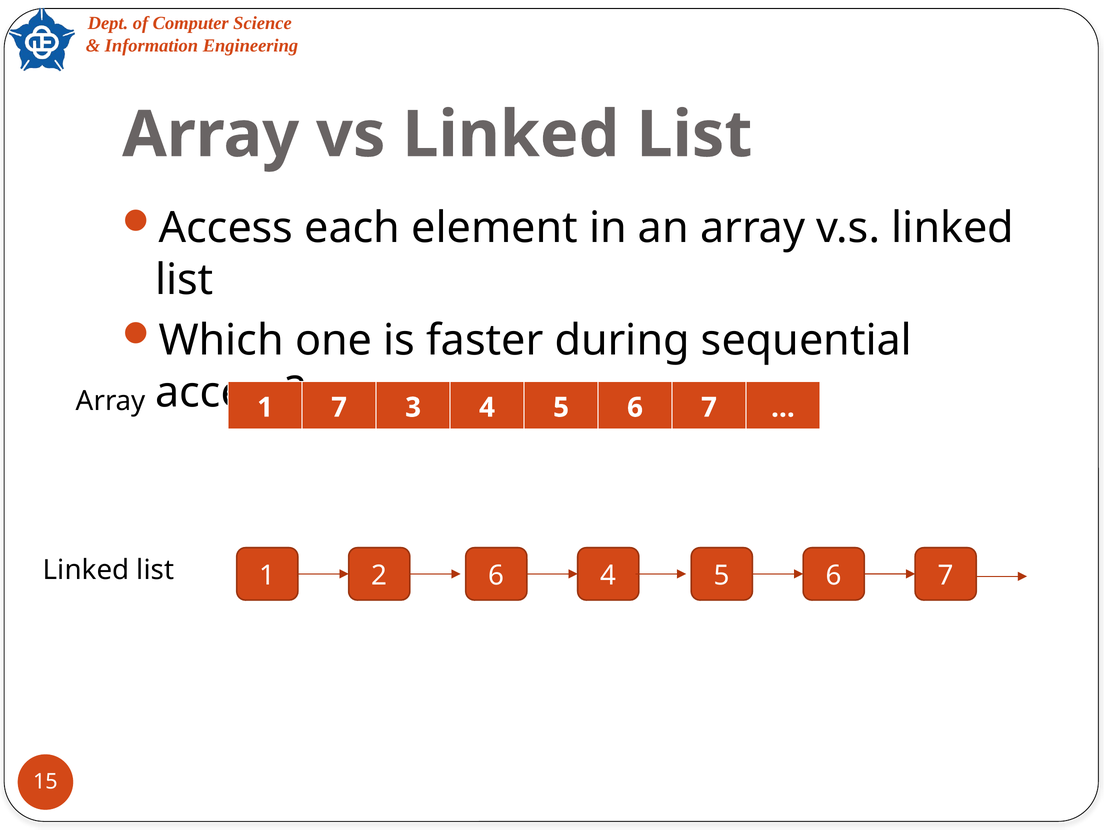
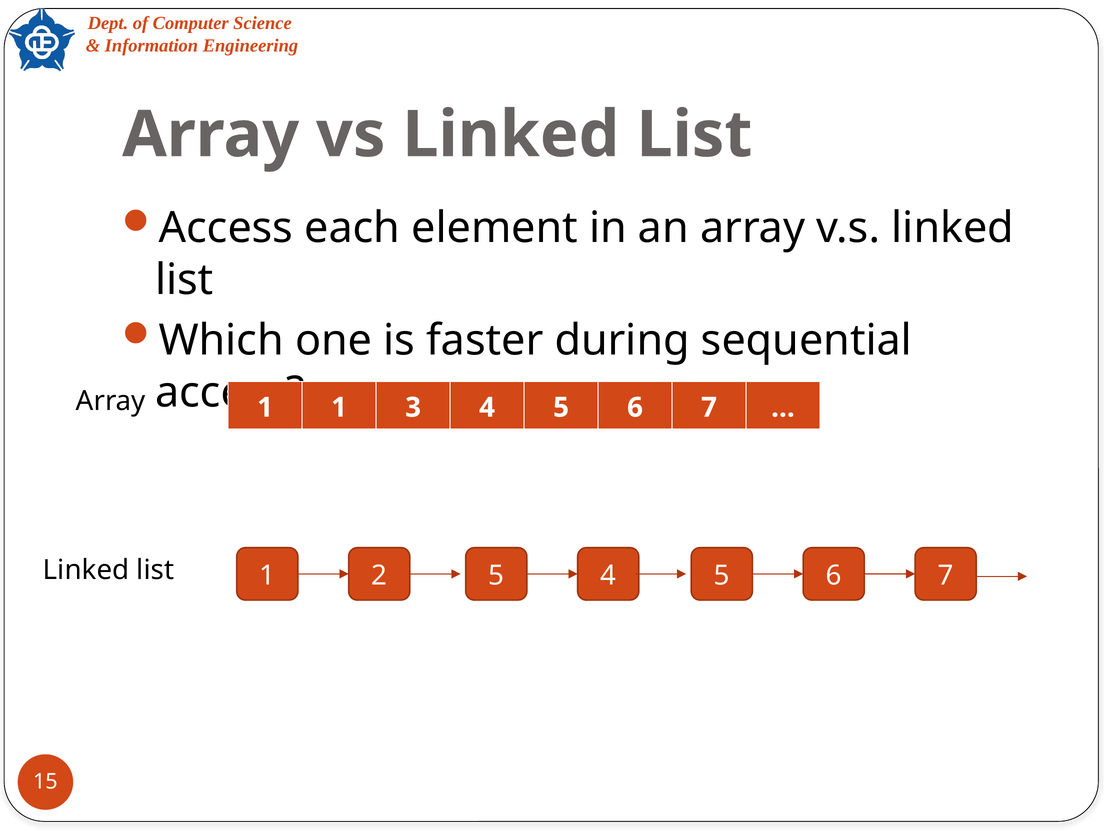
7: 7 -> 1 (339, 407)
2 6: 6 -> 5 (496, 575)
